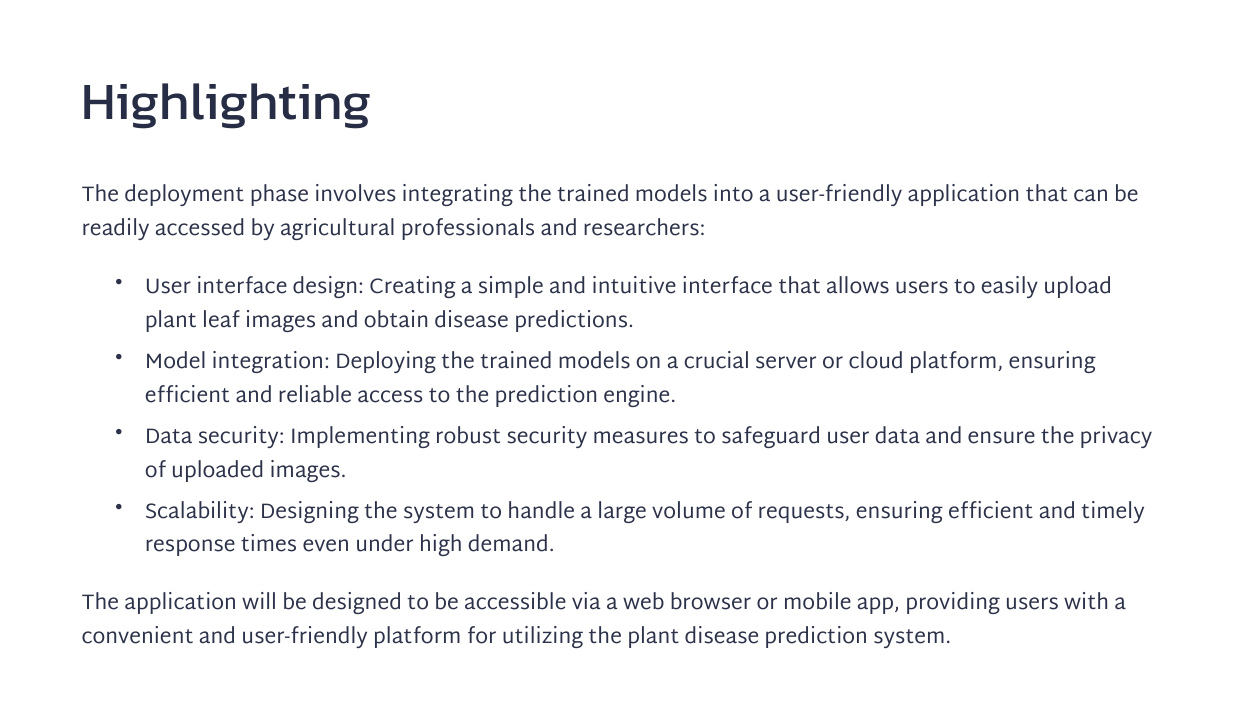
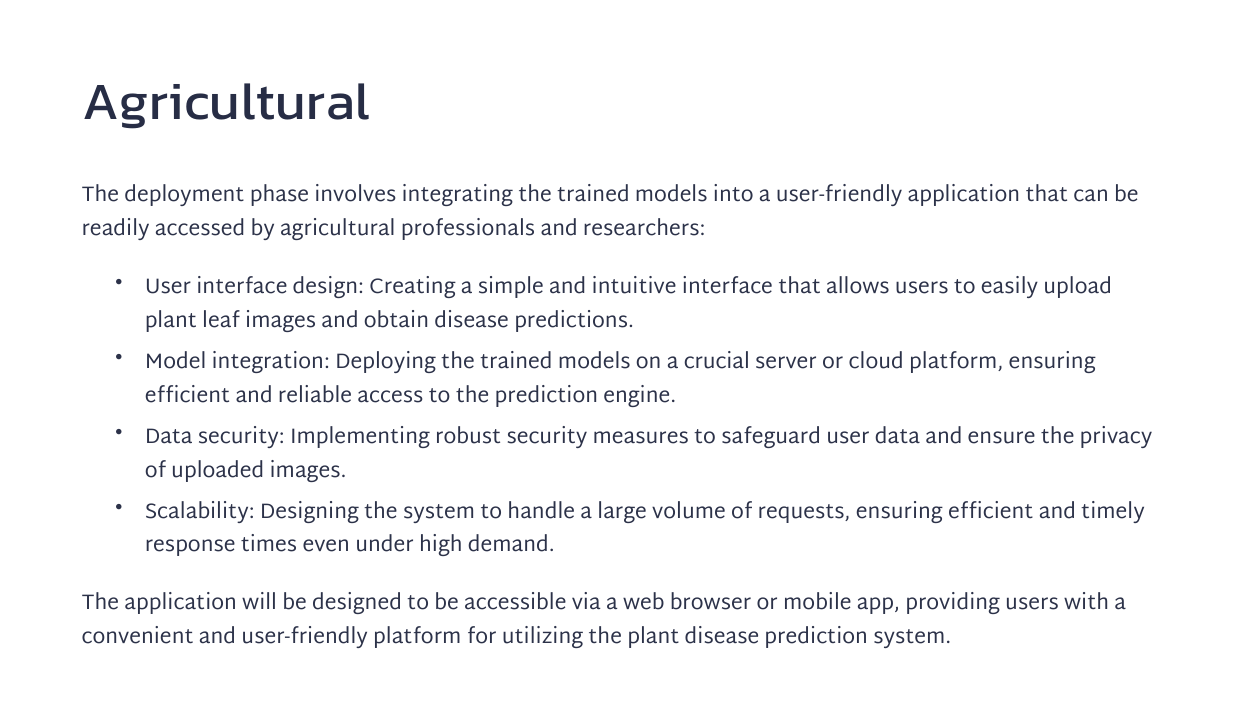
Highlighting: Highlighting -> Agricultural (226, 102)
